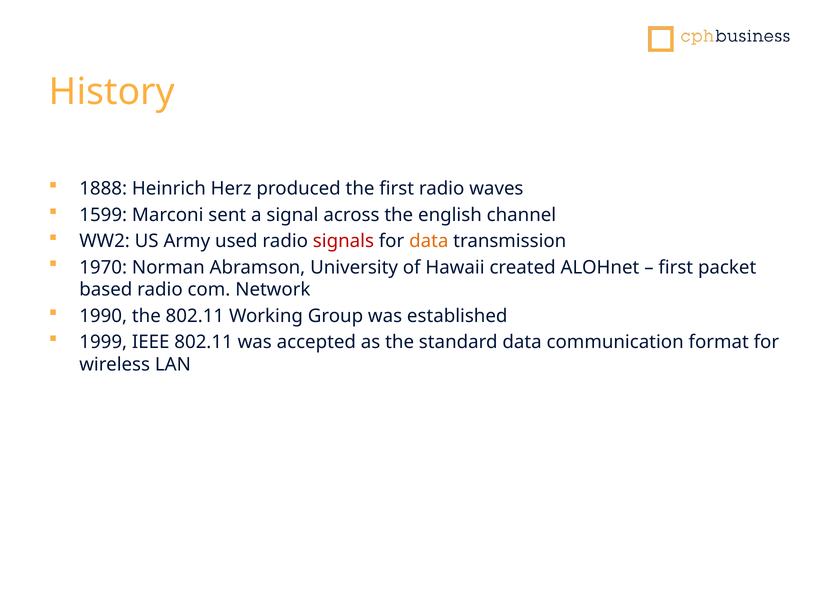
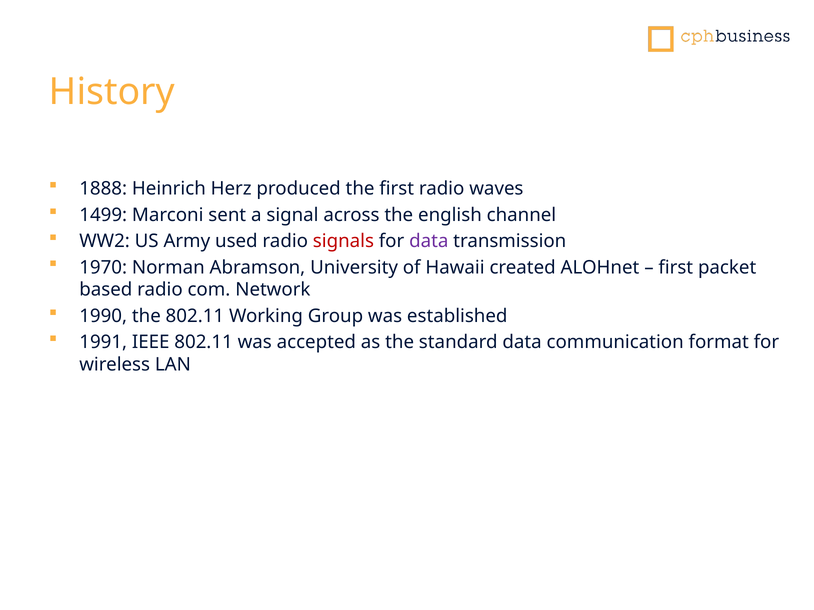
1599: 1599 -> 1499 (103, 215)
data colour: orange -> purple (429, 241)
1999: 1999 -> 1991 (103, 342)
